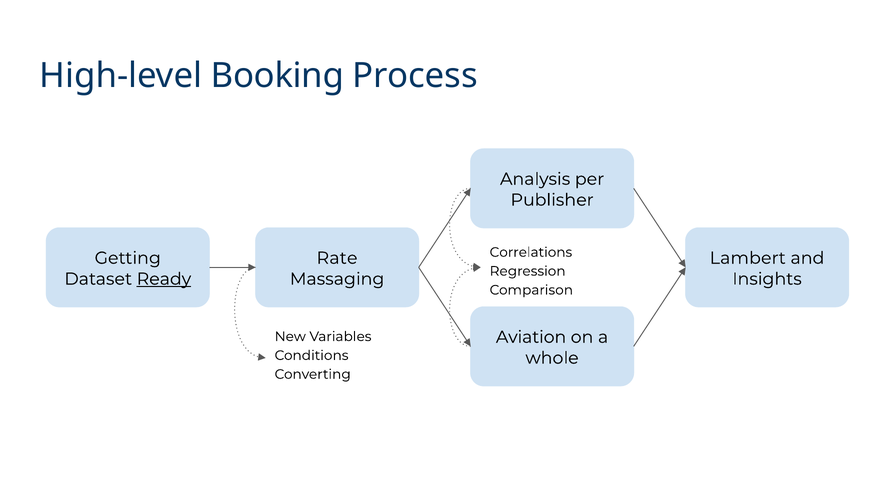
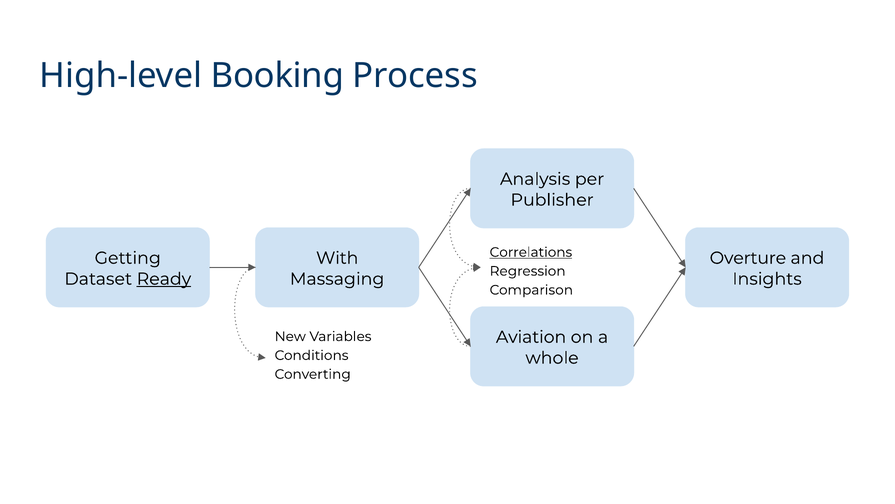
Correlations underline: none -> present (531, 252)
Rate: Rate -> With (337, 258)
Lambert: Lambert -> Overture (748, 258)
